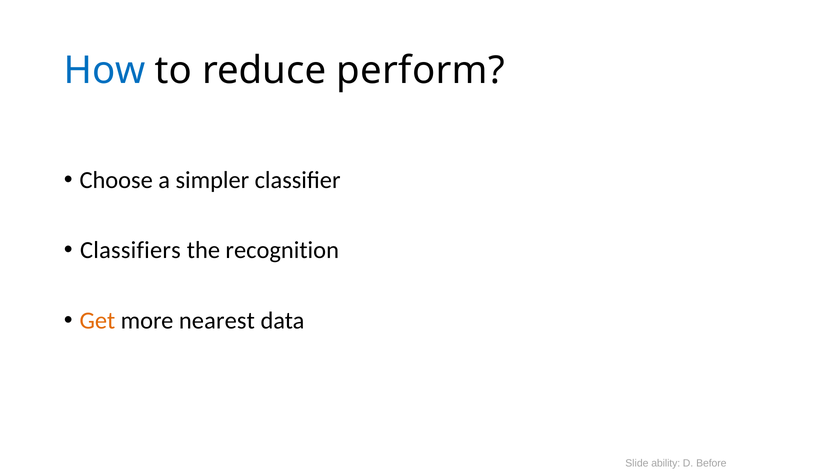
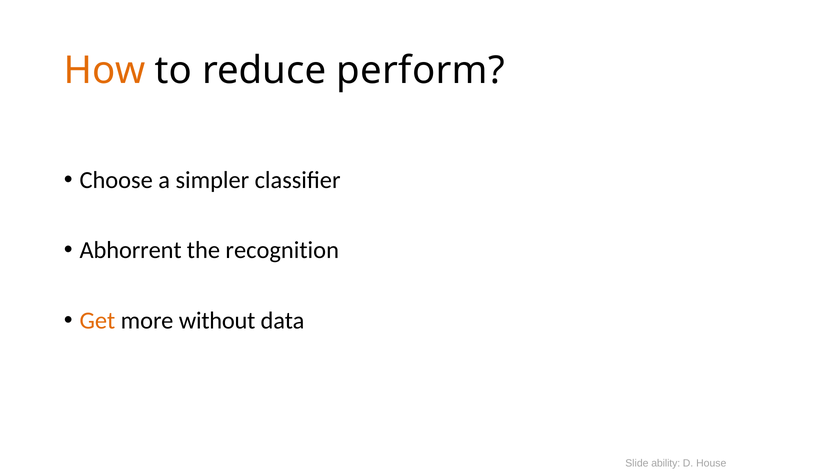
How colour: blue -> orange (105, 70)
Classifiers: Classifiers -> Abhorrent (131, 250)
nearest: nearest -> without (217, 320)
Before: Before -> House (711, 462)
